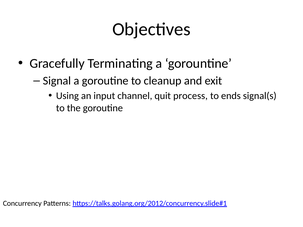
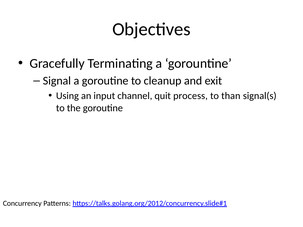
ends: ends -> than (231, 96)
